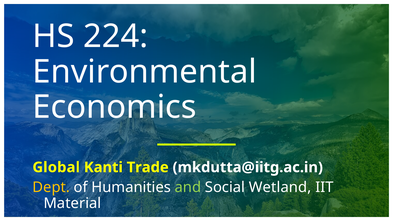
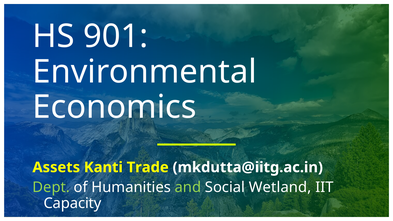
224: 224 -> 901 (116, 36)
Global: Global -> Assets (56, 167)
Dept colour: yellow -> light green (51, 187)
Material: Material -> Capacity (72, 203)
